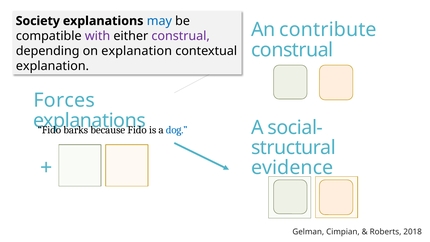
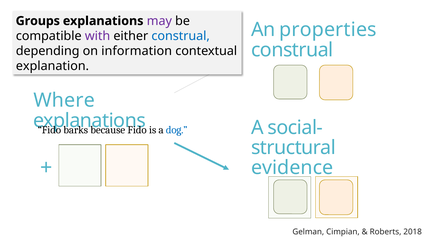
Society: Society -> Groups (38, 21)
may colour: blue -> purple (159, 21)
contribute: contribute -> properties (328, 30)
construal colour: purple -> blue (181, 36)
on explanation: explanation -> information (137, 51)
Forces: Forces -> Where (64, 100)
